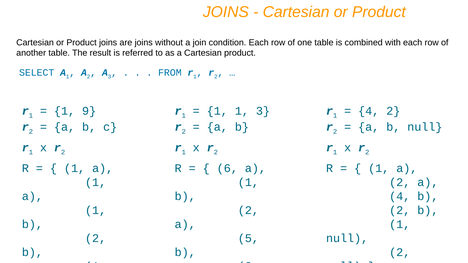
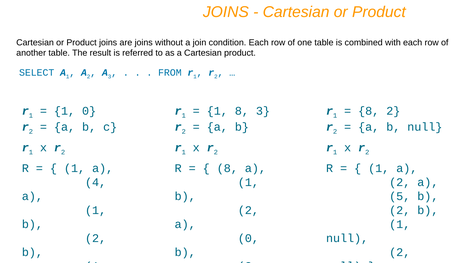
1 9: 9 -> 0 (89, 111)
1 1: 1 -> 8 (242, 111)
4: 4 -> 8 (369, 111)
6: 6 -> 8 (227, 168)
1: 1 -> 4 (96, 182)
4: 4 -> 5 (400, 196)
5: 5 -> 0 (248, 239)
